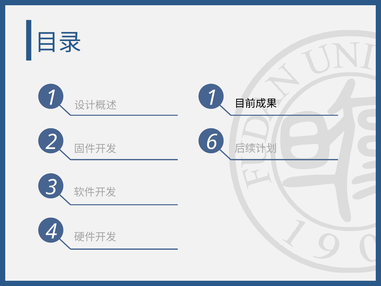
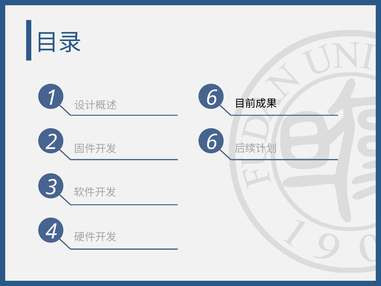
1: 1 -> 6 (212, 98)
